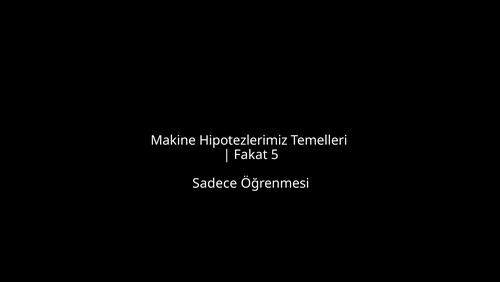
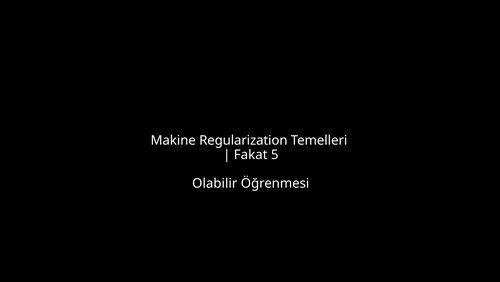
Hipotezlerimiz: Hipotezlerimiz -> Regularization (243, 140)
Sadece: Sadece -> Olabilir (215, 183)
